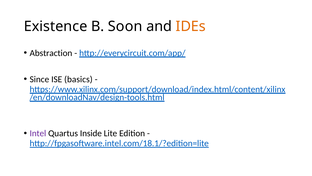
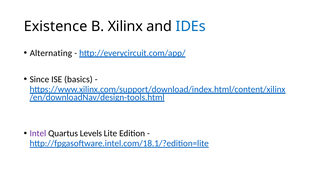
Soon: Soon -> Xilinx (125, 26)
IDEs colour: orange -> blue (191, 26)
Abstraction: Abstraction -> Alternating (51, 53)
Inside: Inside -> Levels (91, 133)
